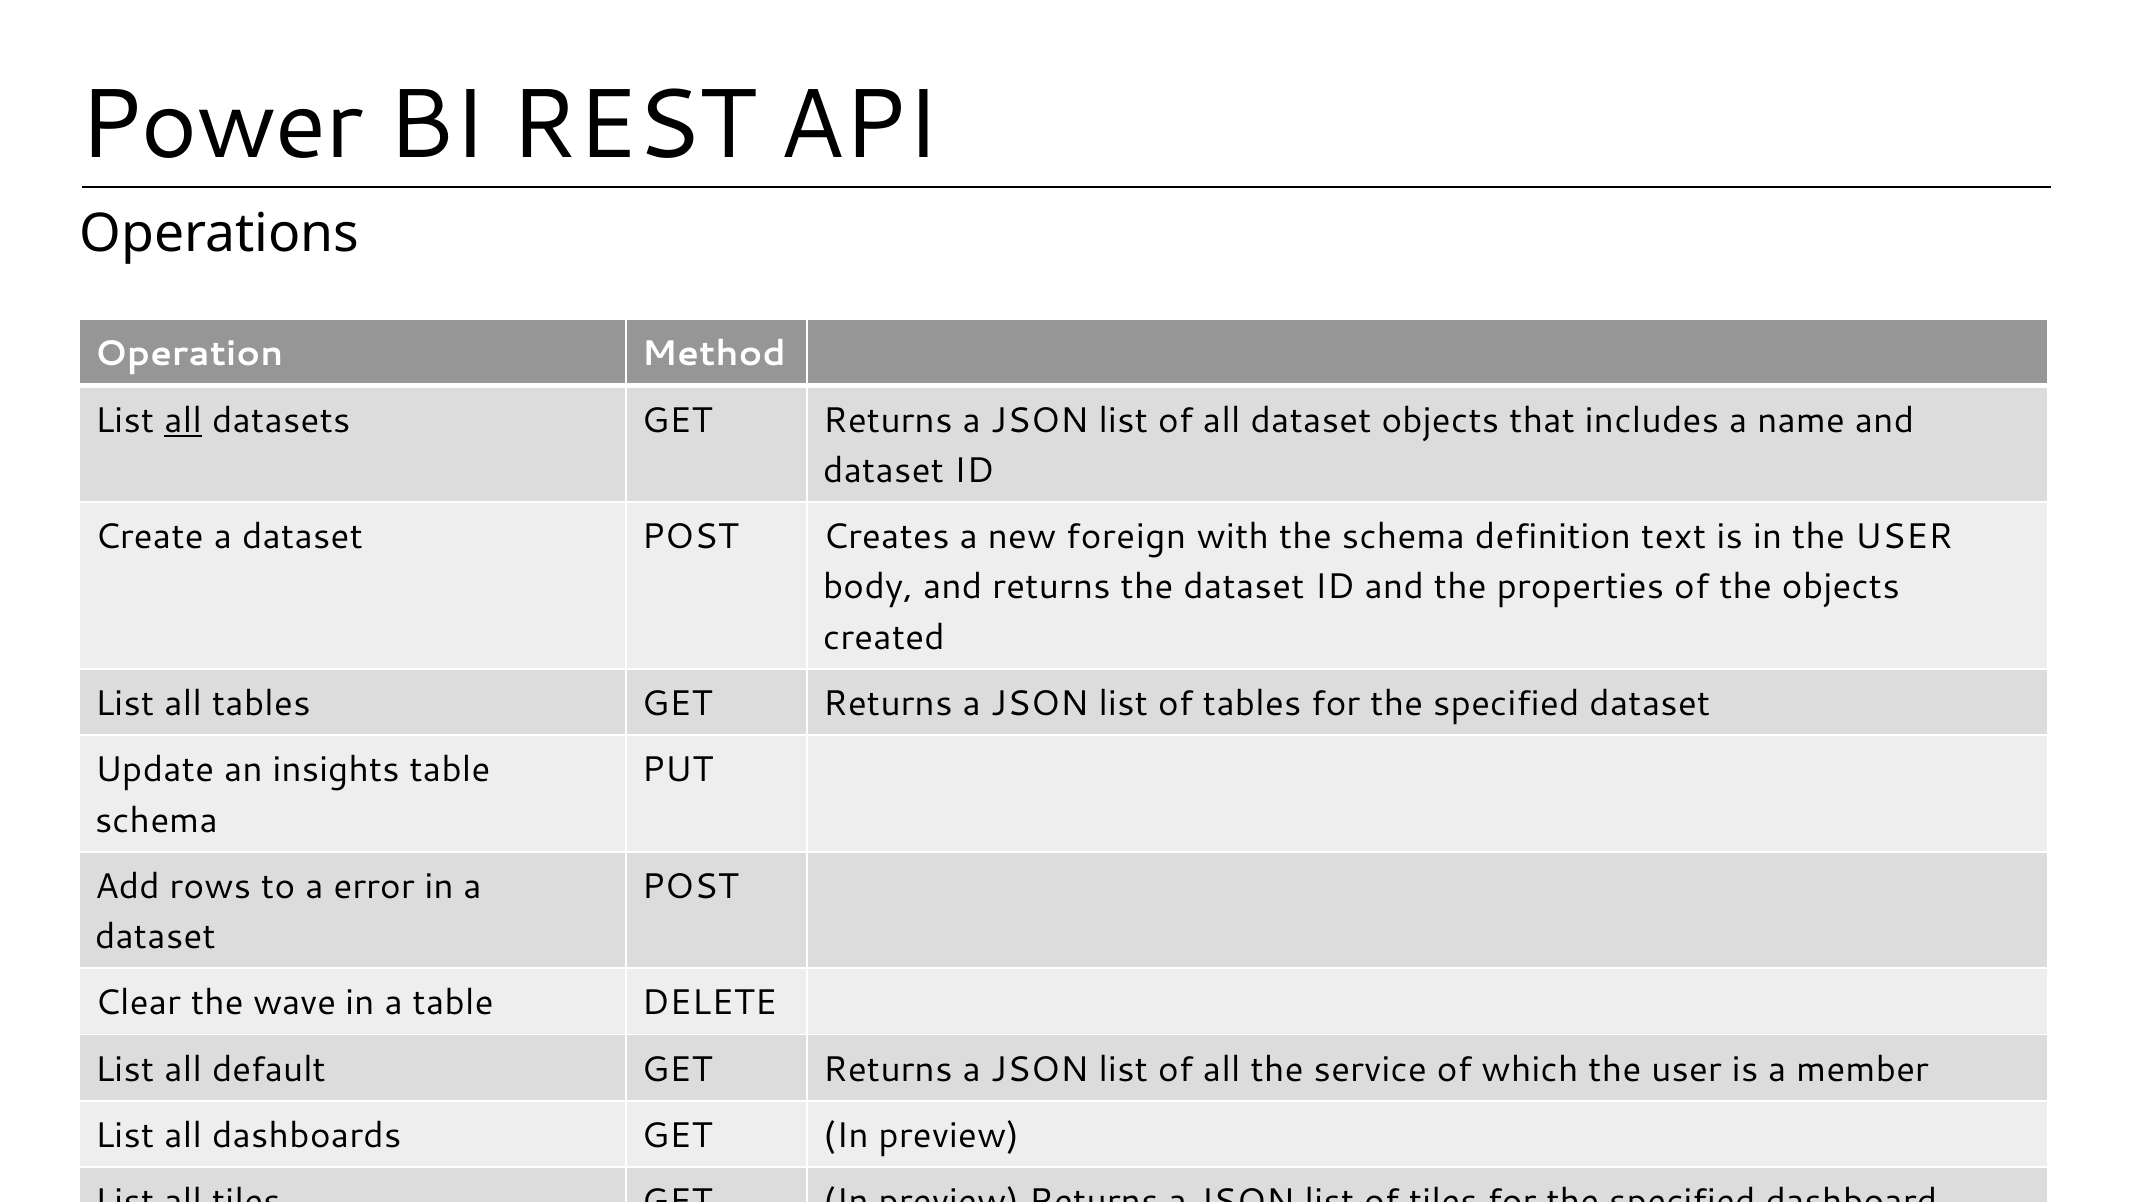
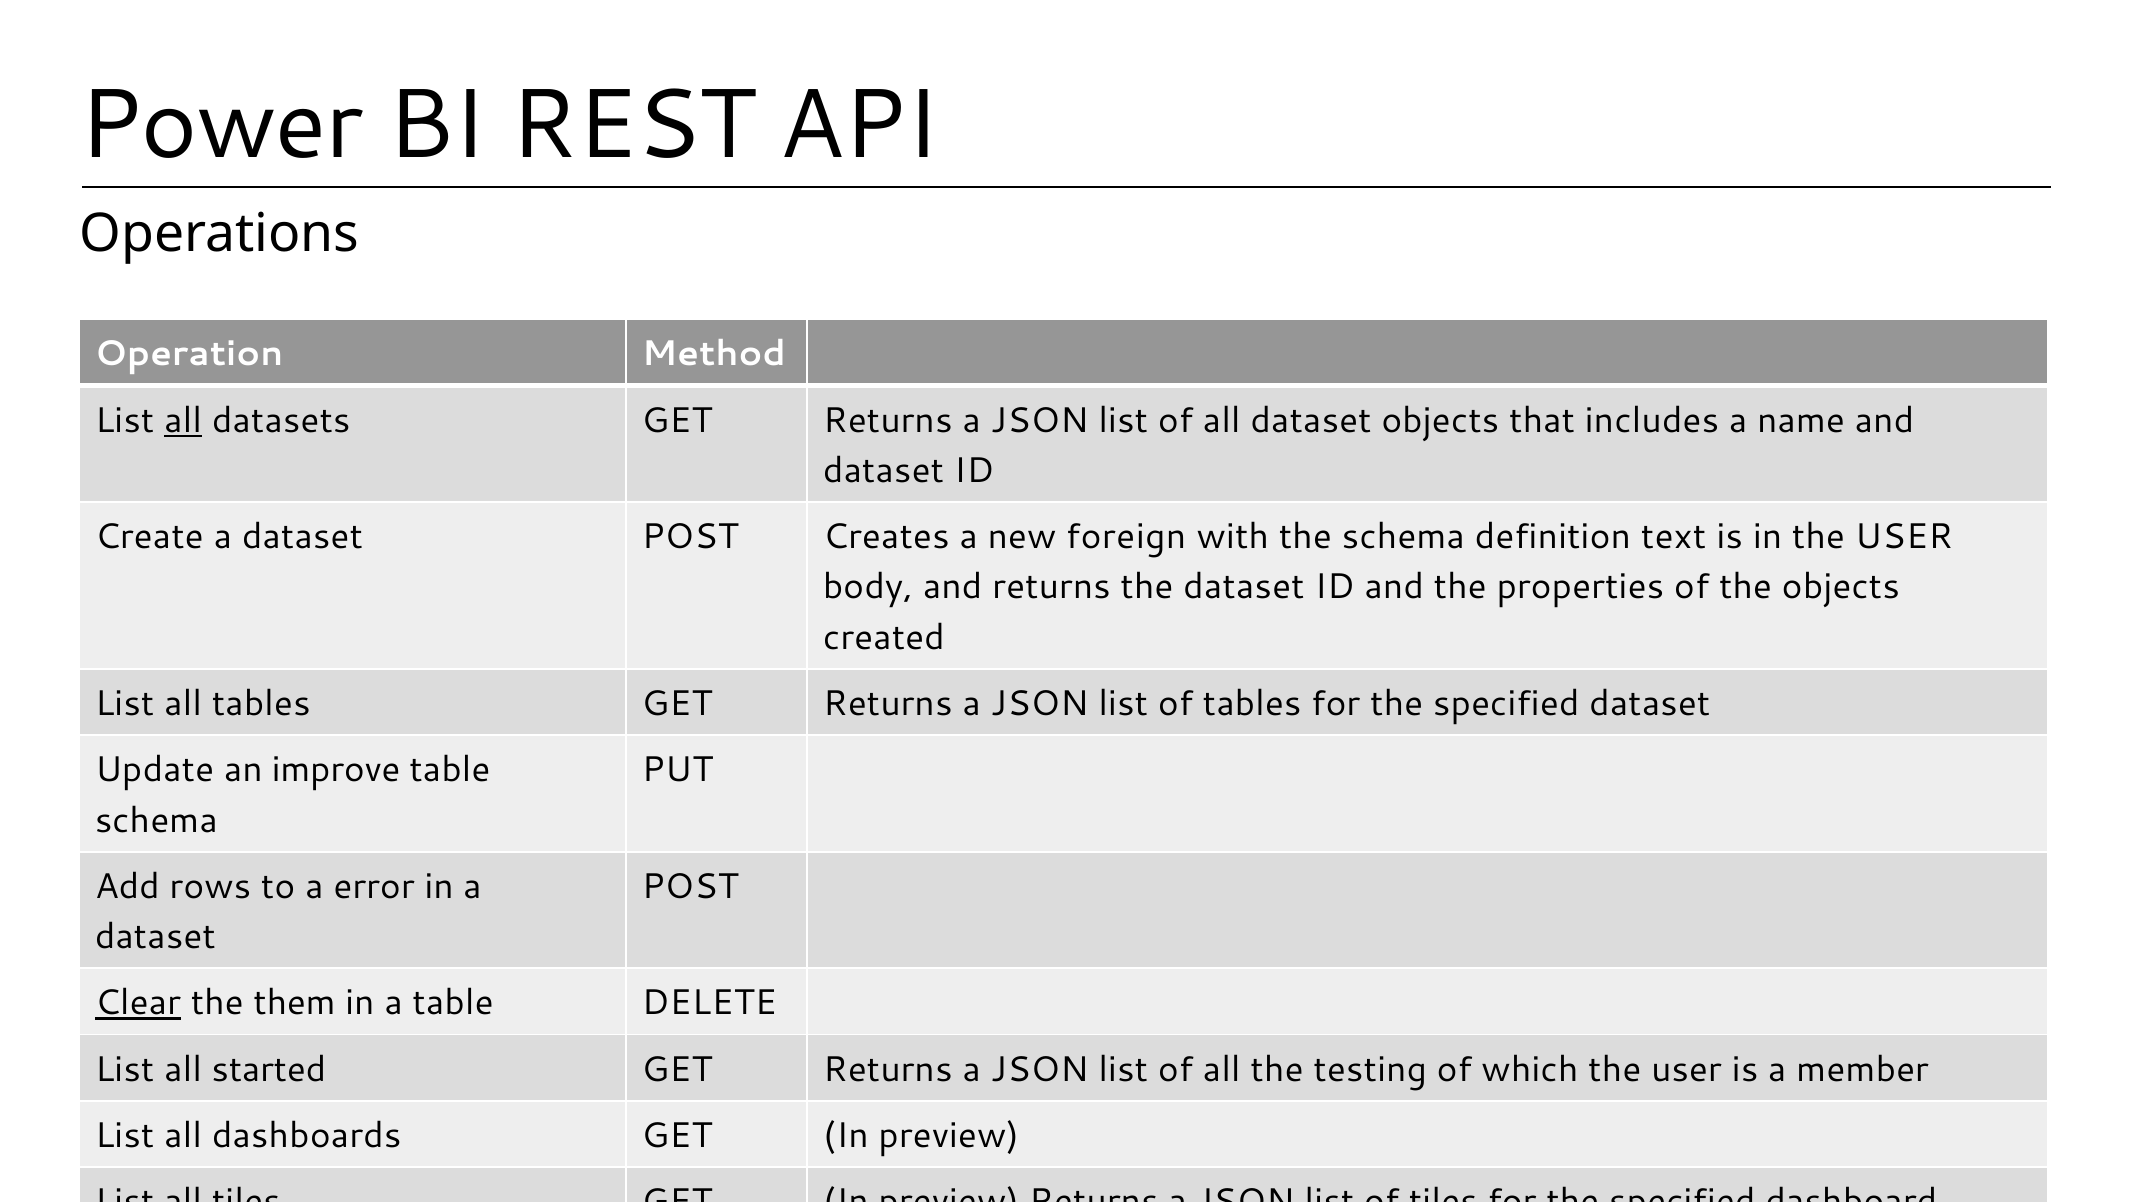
insights: insights -> improve (336, 770)
Clear underline: none -> present (138, 1004)
wave: wave -> them (295, 1004)
default: default -> started (269, 1070)
service: service -> testing (1370, 1070)
